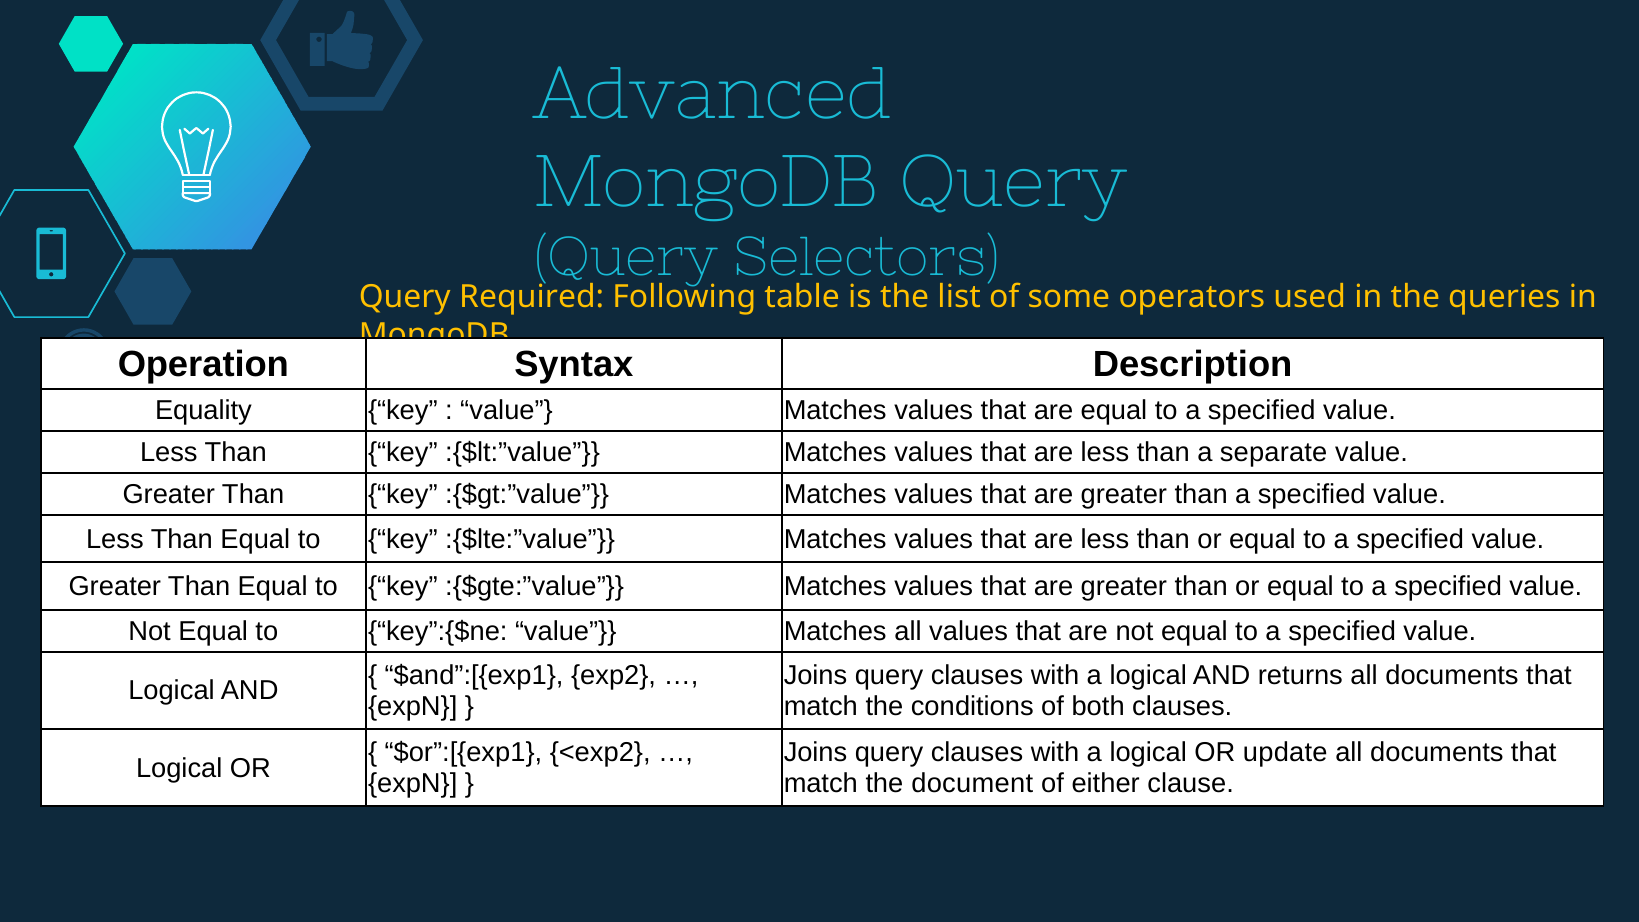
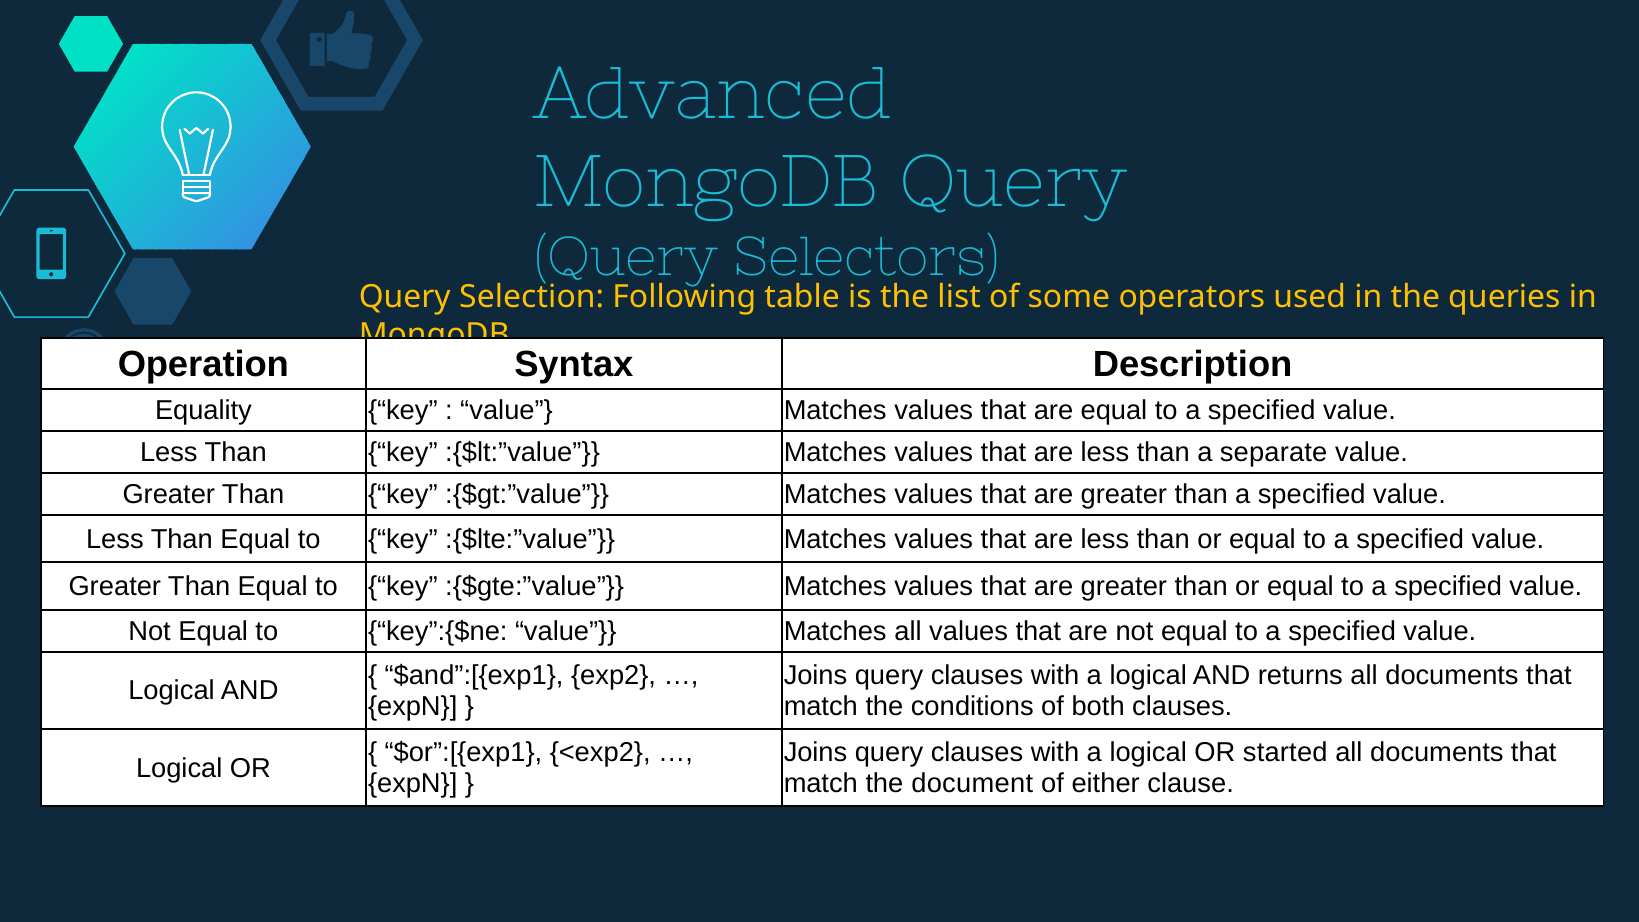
Required: Required -> Selection (532, 297)
update: update -> started (1285, 753)
